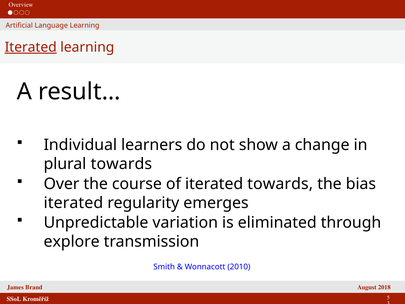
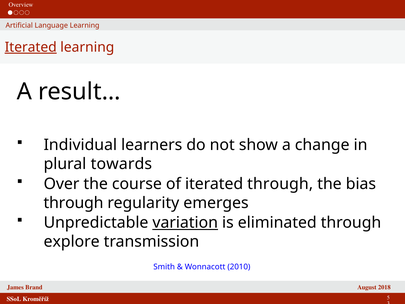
iterated towards: towards -> through (280, 184)
iterated: iterated -> through (74, 203)
variation underline: none -> present (185, 222)
